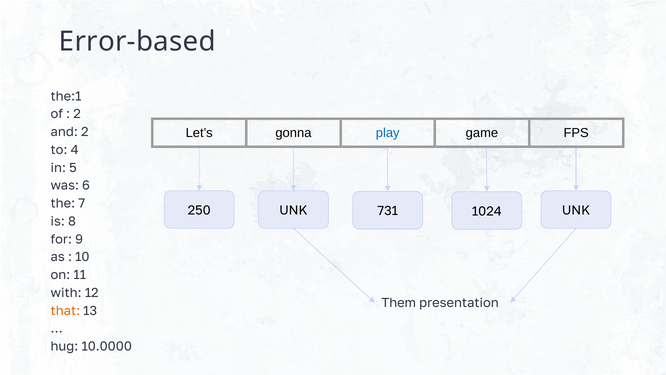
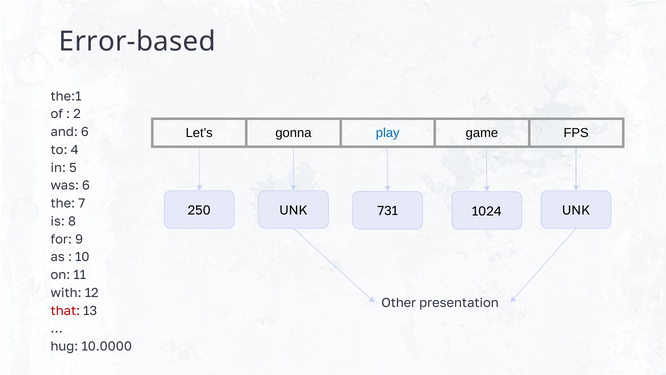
and 2: 2 -> 6 (85, 132)
Them: Them -> Other (399, 303)
that colour: orange -> red (65, 311)
